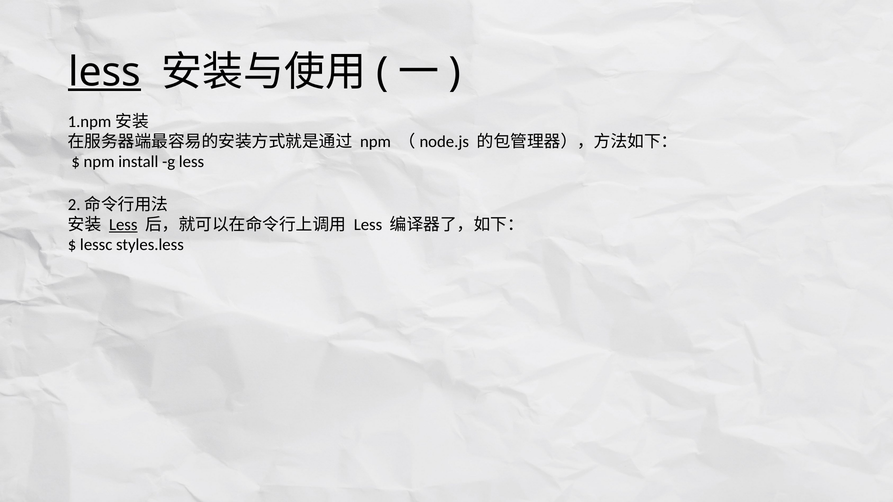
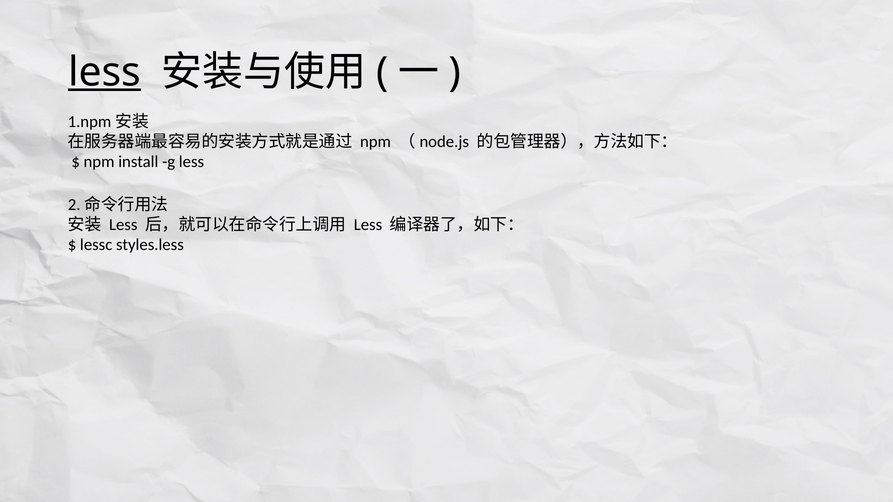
Less underline: present -> none (123, 225)
